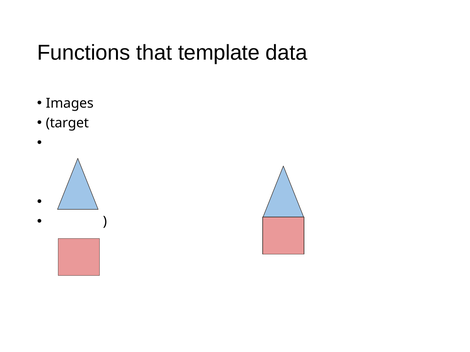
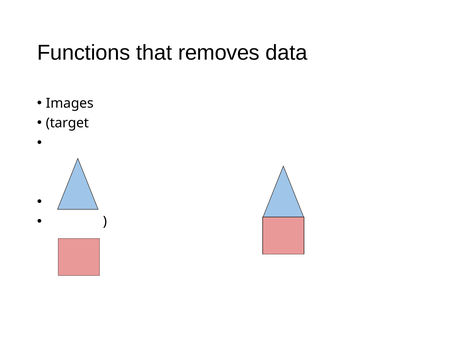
template: template -> removes (219, 53)
